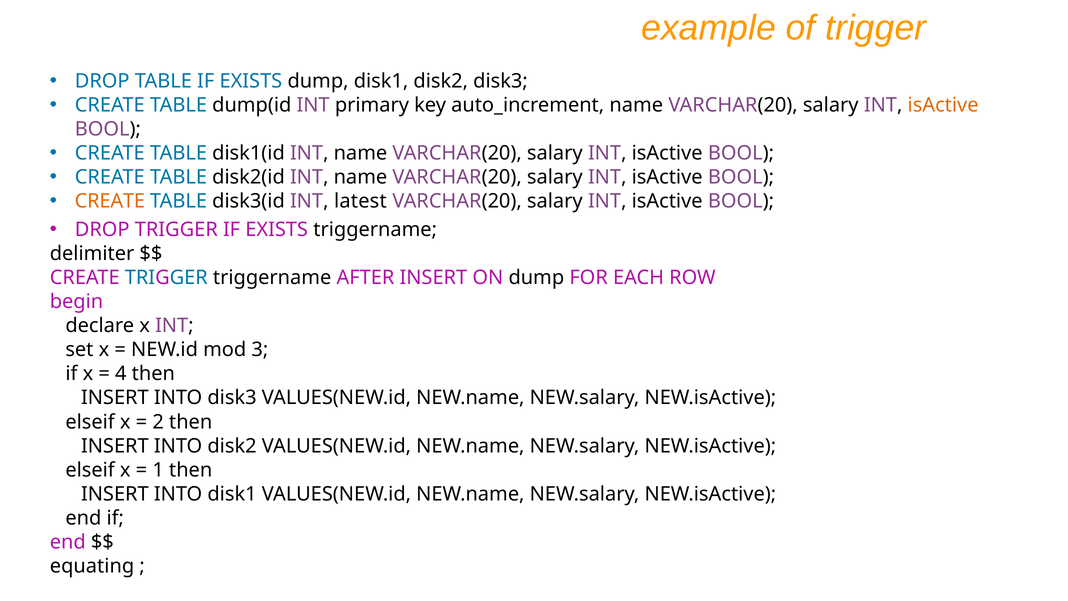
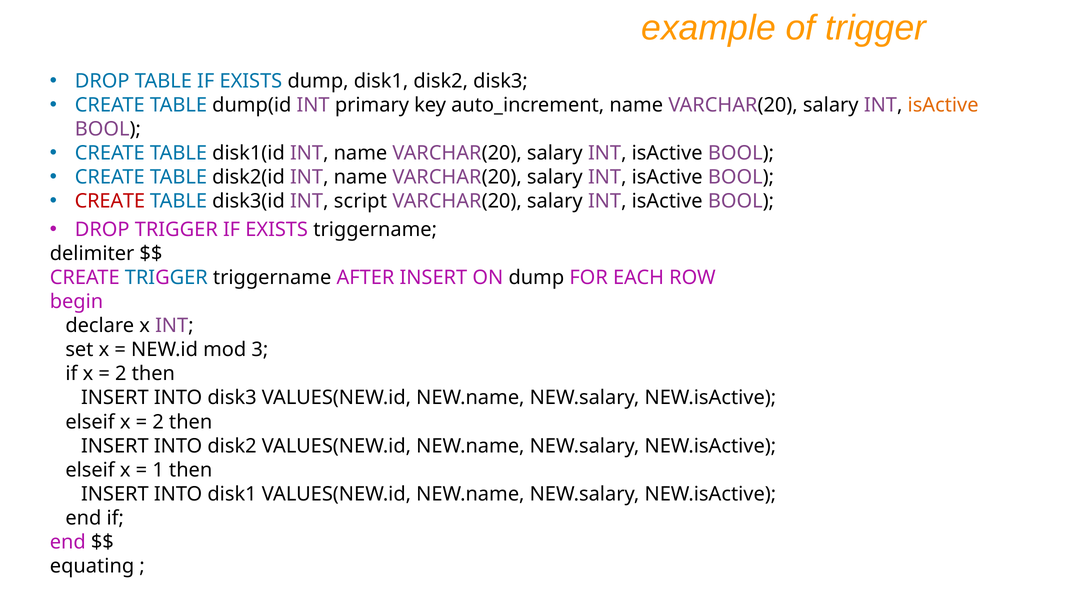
CREATE colour: orange -> red (110, 201)
latest: latest -> script (360, 201)
4: 4 -> 2 (121, 374)
